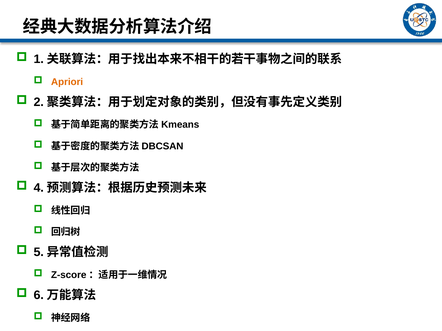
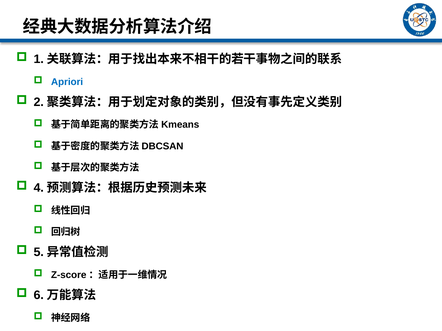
Apriori colour: orange -> blue (67, 82)
